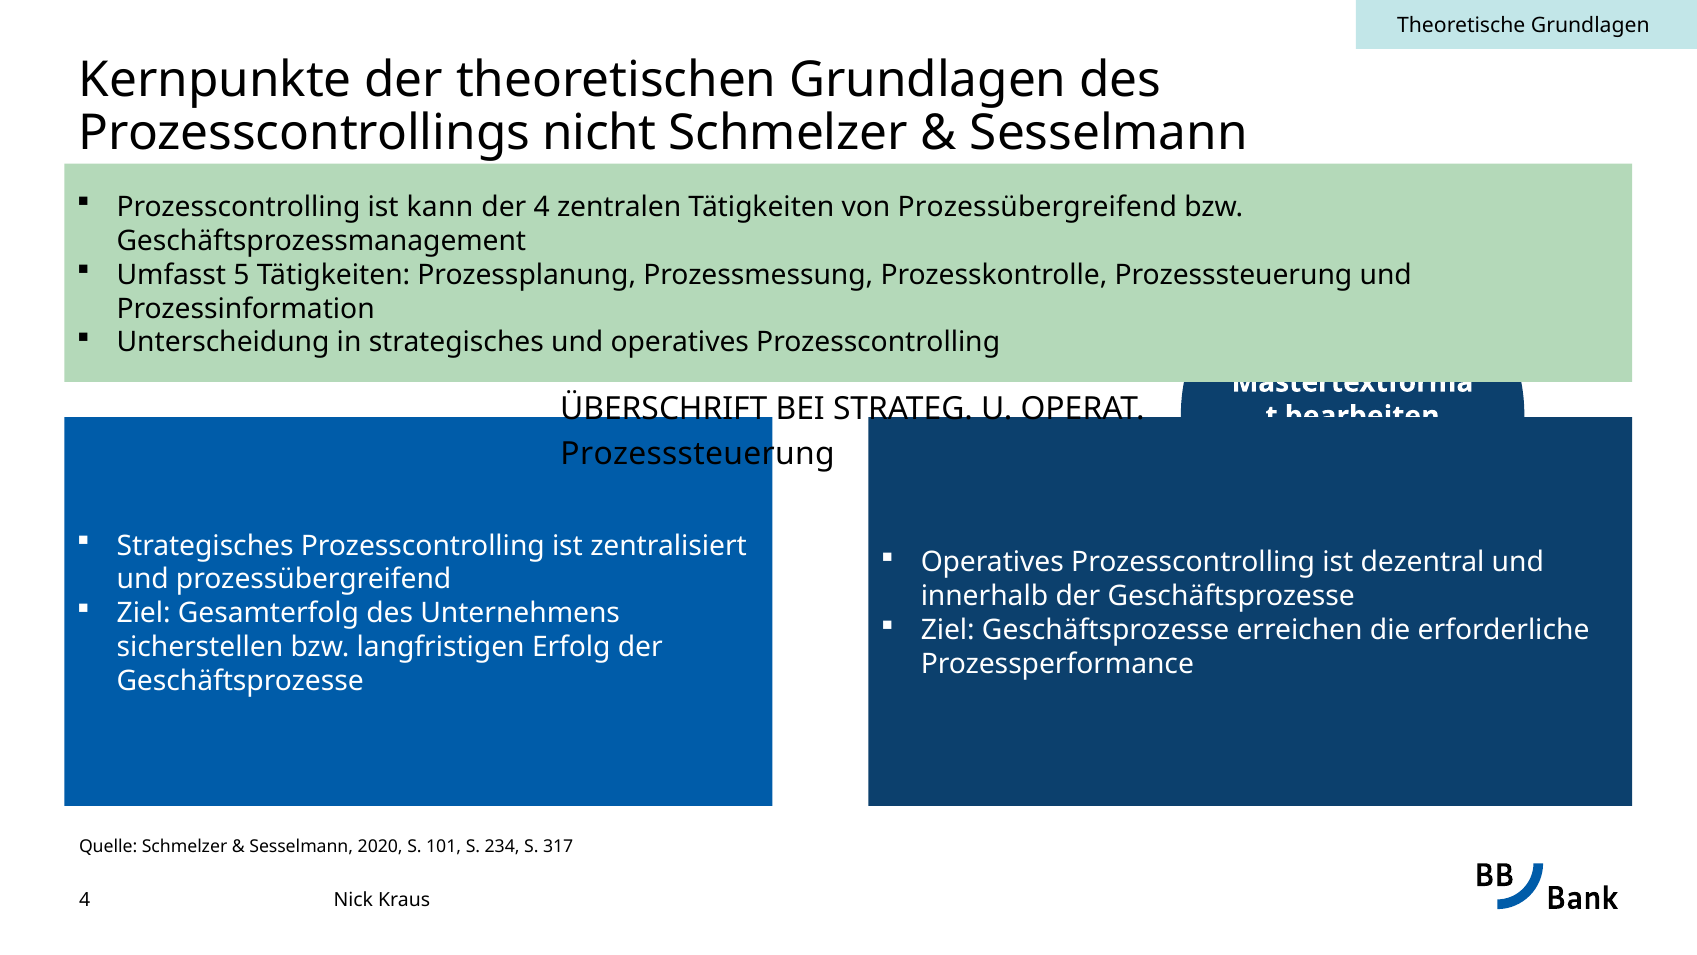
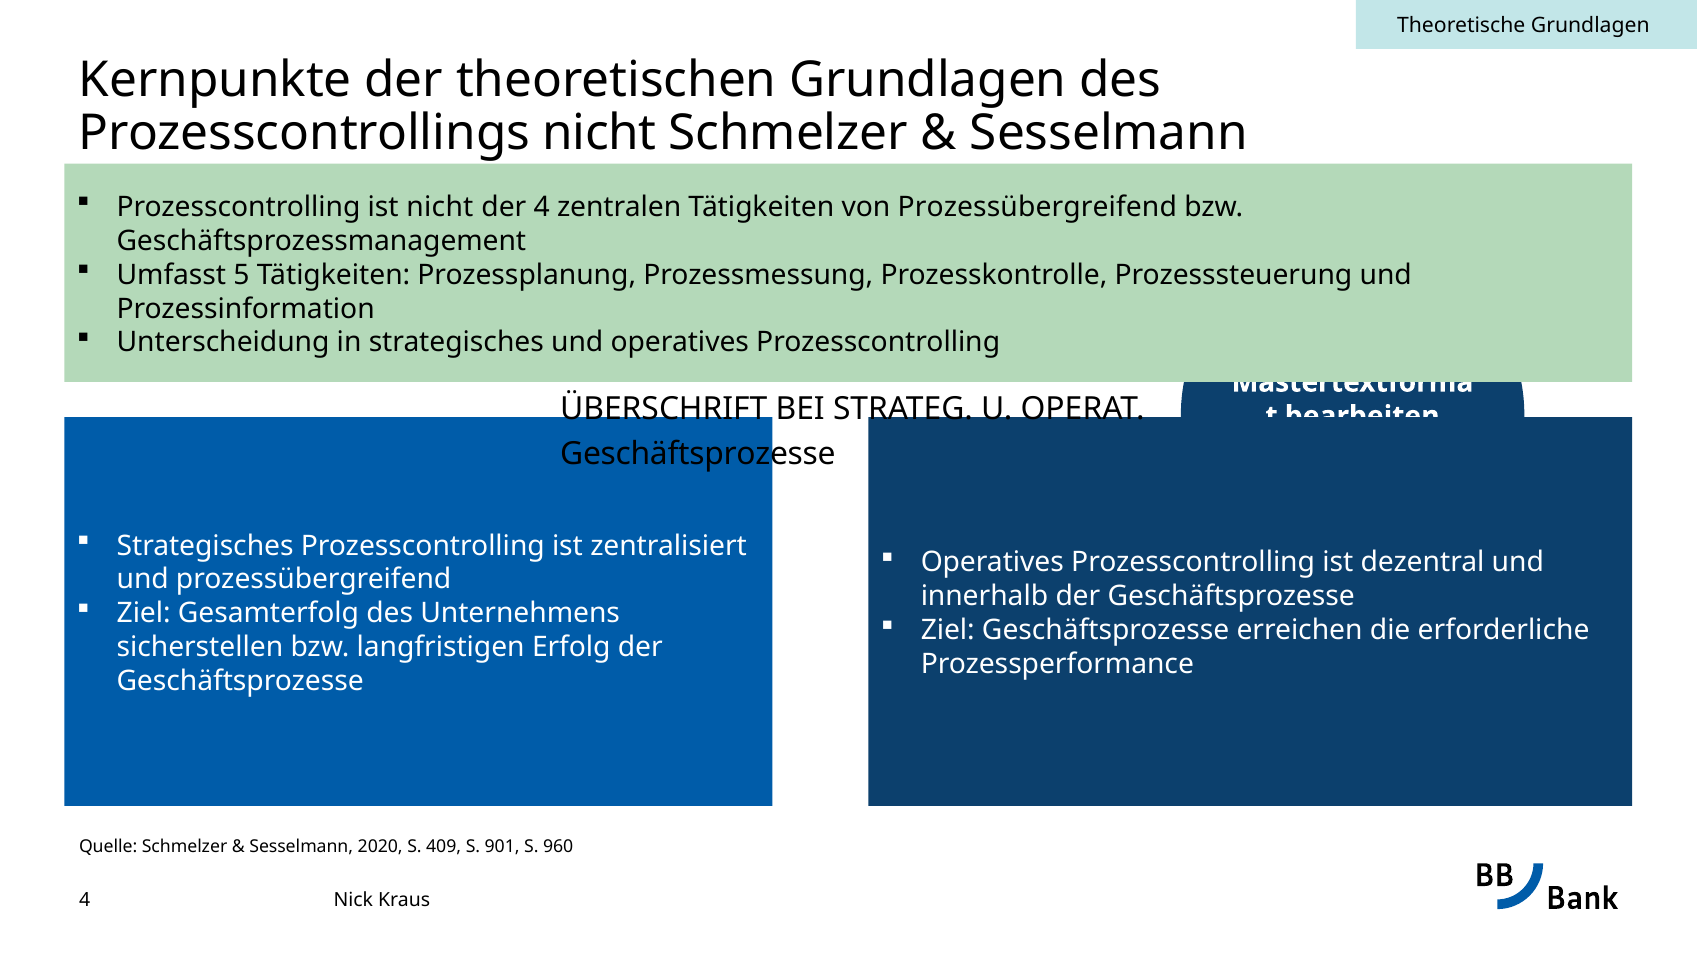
ist kann: kann -> nicht (440, 207)
Prozesssteuerung: Prozesssteuerung -> Geschäftsprozesse (698, 453)
101: 101 -> 409 (444, 847)
234: 234 -> 901 (502, 847)
317: 317 -> 960 (558, 847)
